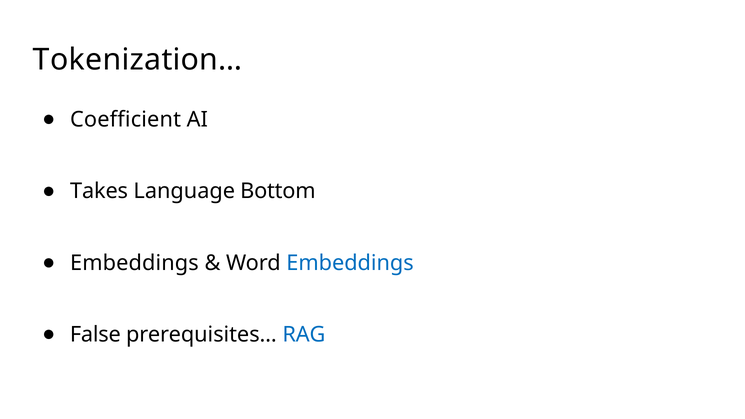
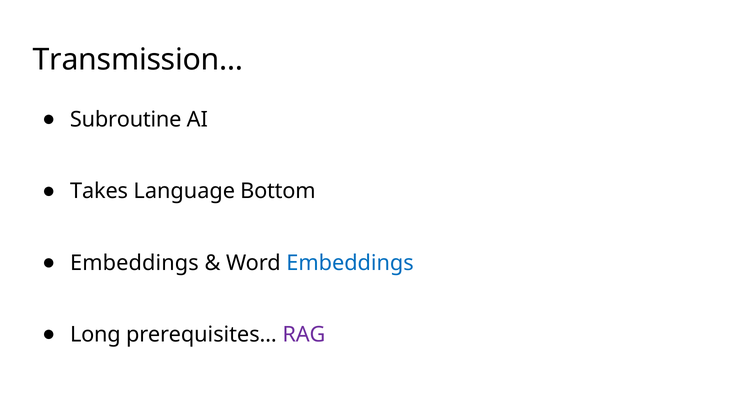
Tokenization…: Tokenization… -> Transmission… (138, 60)
Coefficient: Coefficient -> Subroutine (126, 120)
False: False -> Long (95, 335)
RAG colour: blue -> purple (304, 335)
